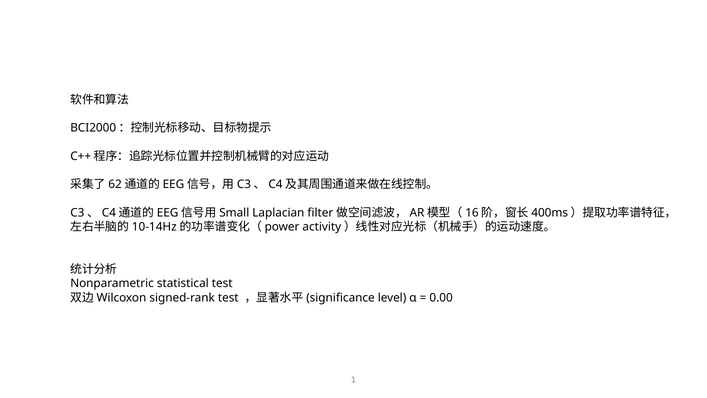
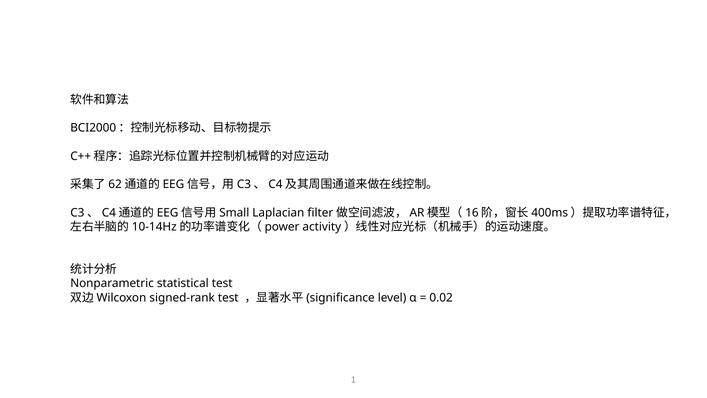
0.00: 0.00 -> 0.02 (441, 297)
